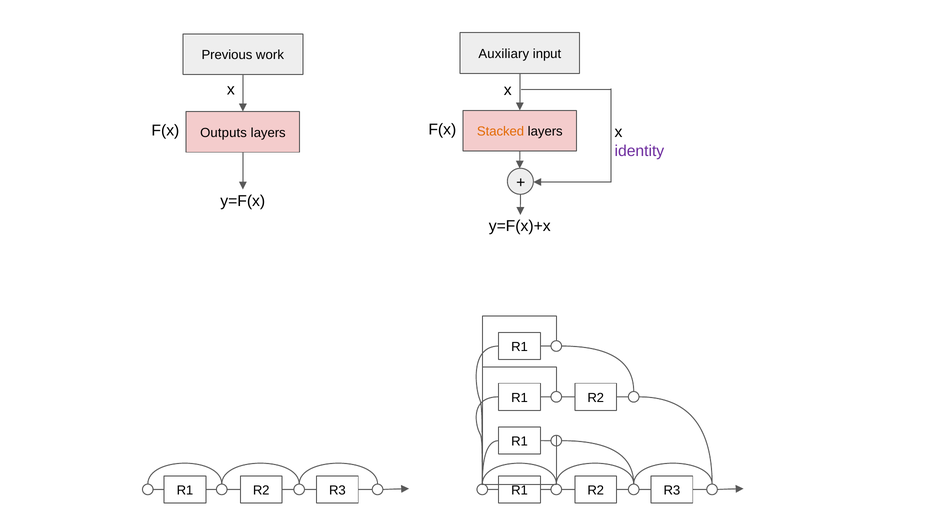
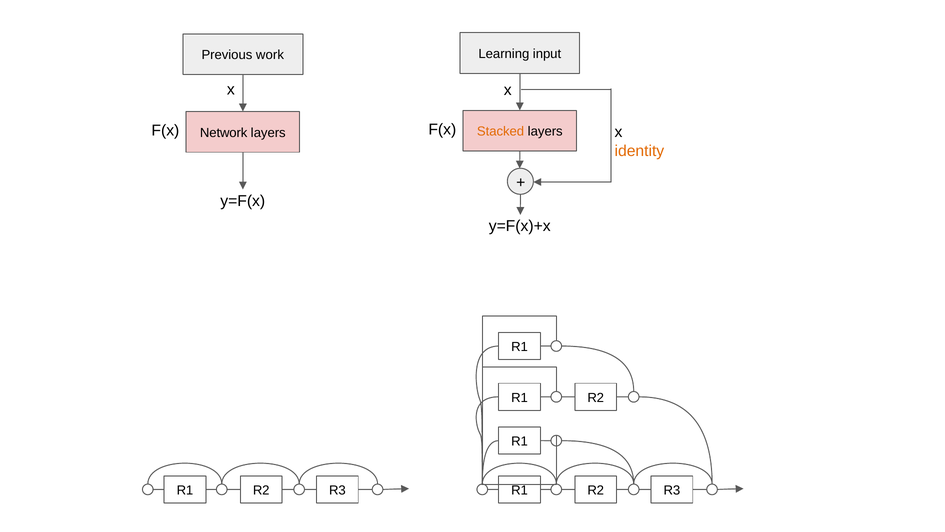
Auxiliary: Auxiliary -> Learning (504, 54)
Outputs: Outputs -> Network (224, 133)
identity colour: purple -> orange (639, 151)
